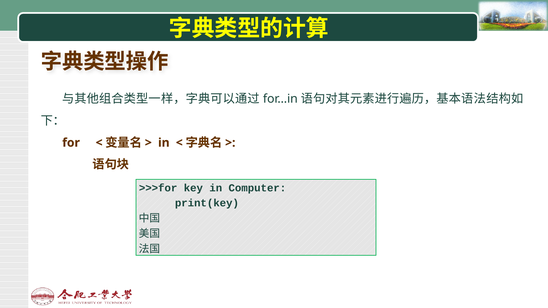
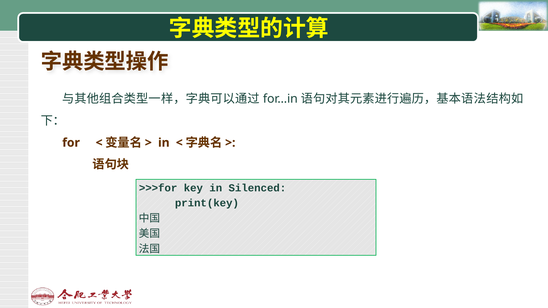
Computer: Computer -> Silenced (257, 188)
